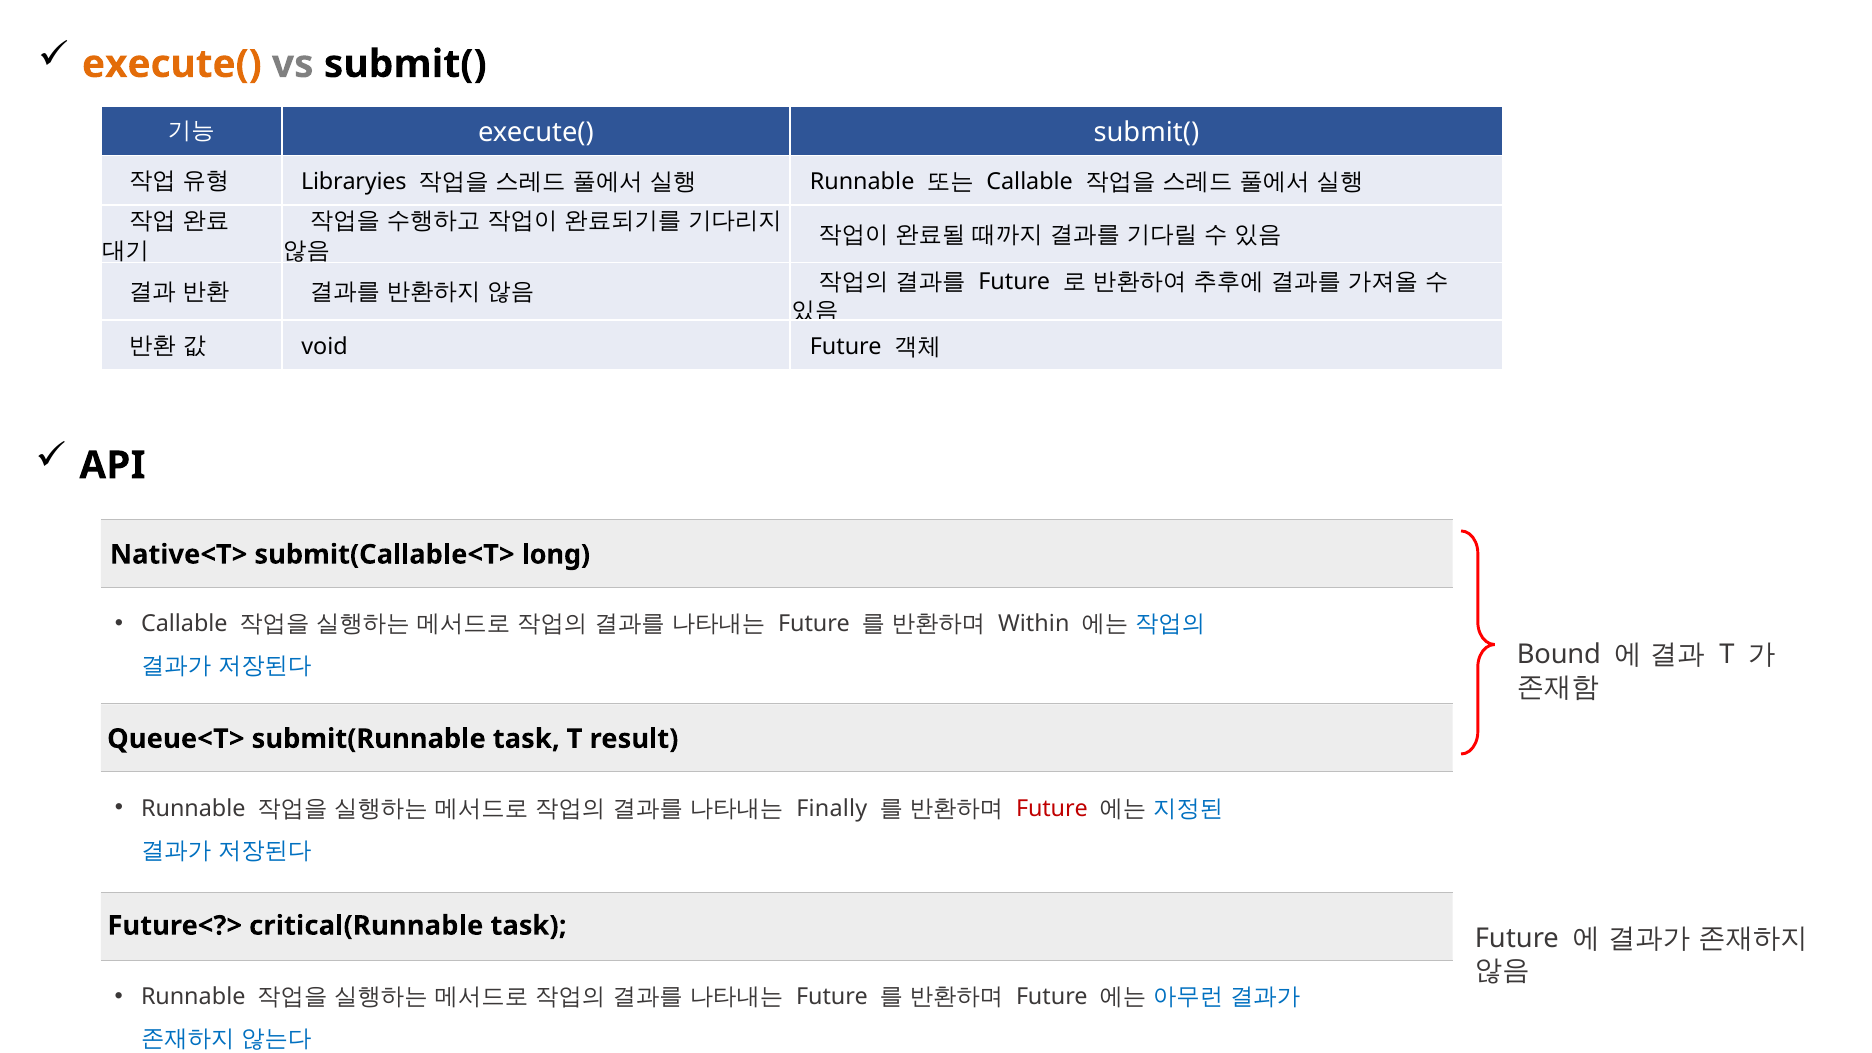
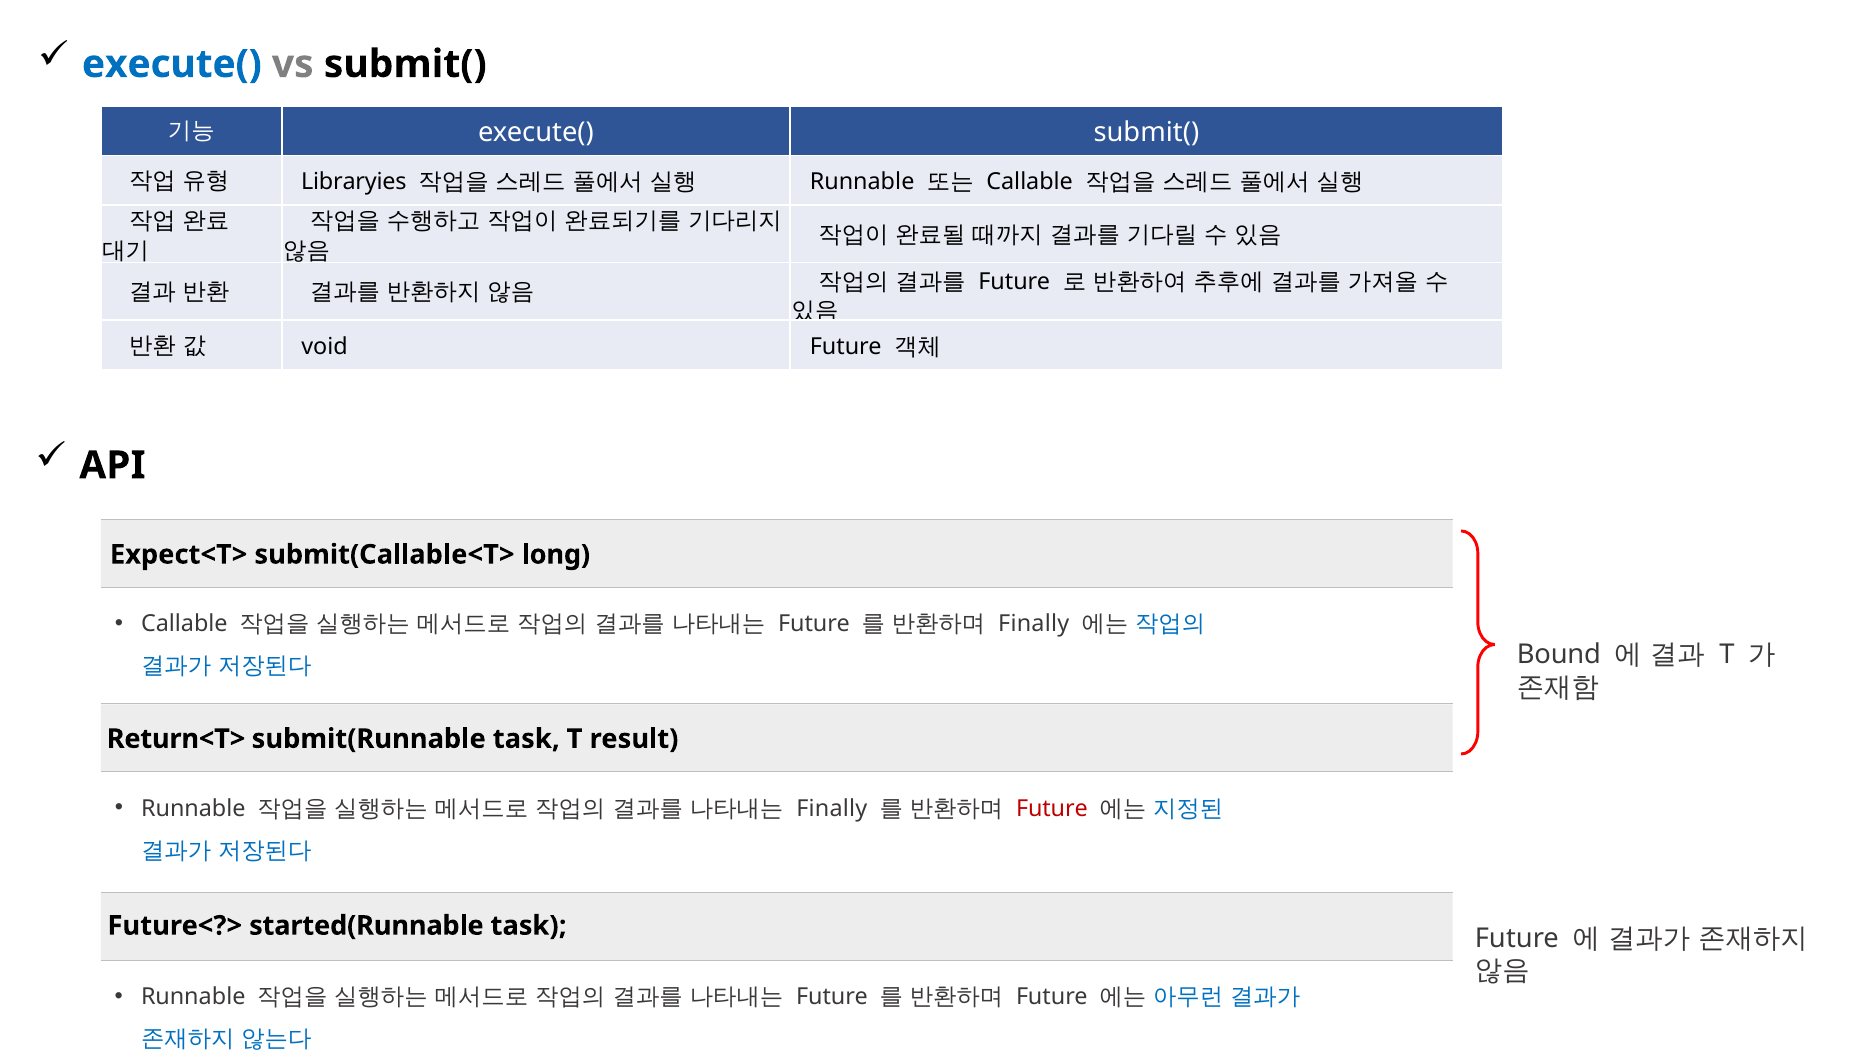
execute( colour: orange -> blue (172, 64)
Native<T>: Native<T> -> Expect<T> (179, 555)
Within: Within -> Finally (1034, 624)
Queue<T>: Queue<T> -> Return<T> (176, 739)
critical(Runnable: critical(Runnable -> started(Runnable (366, 926)
